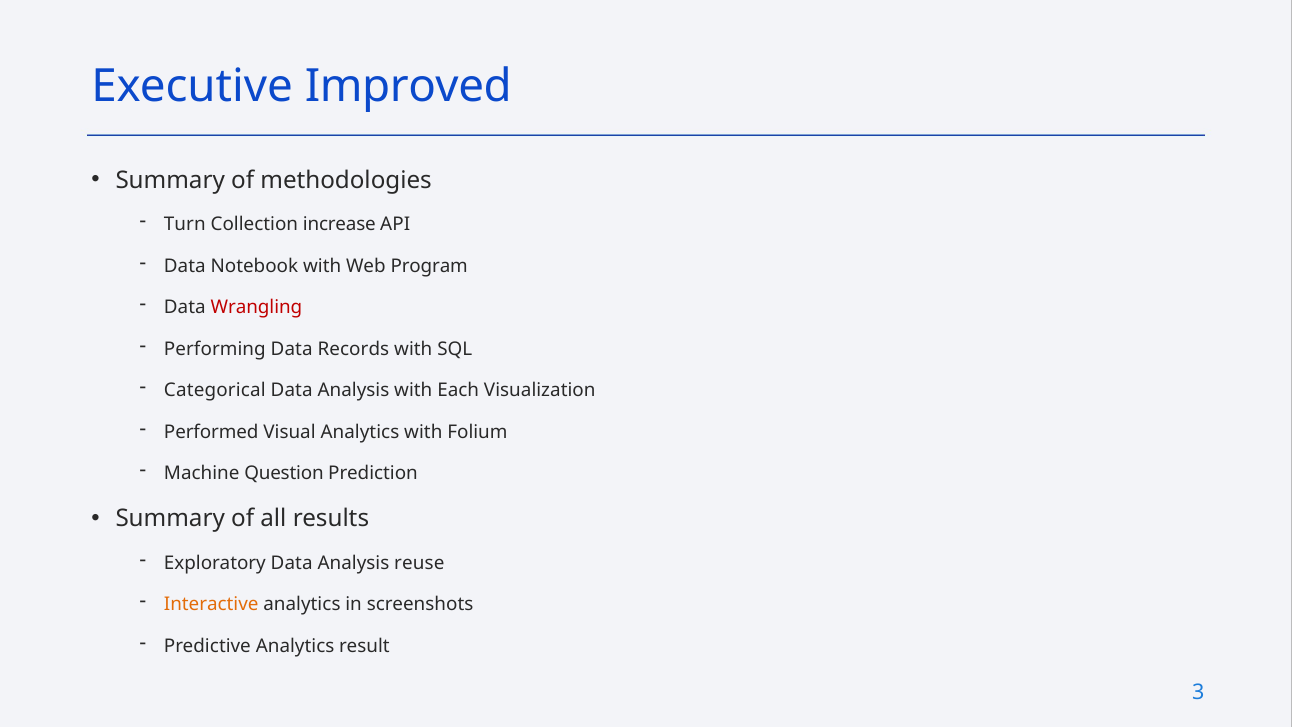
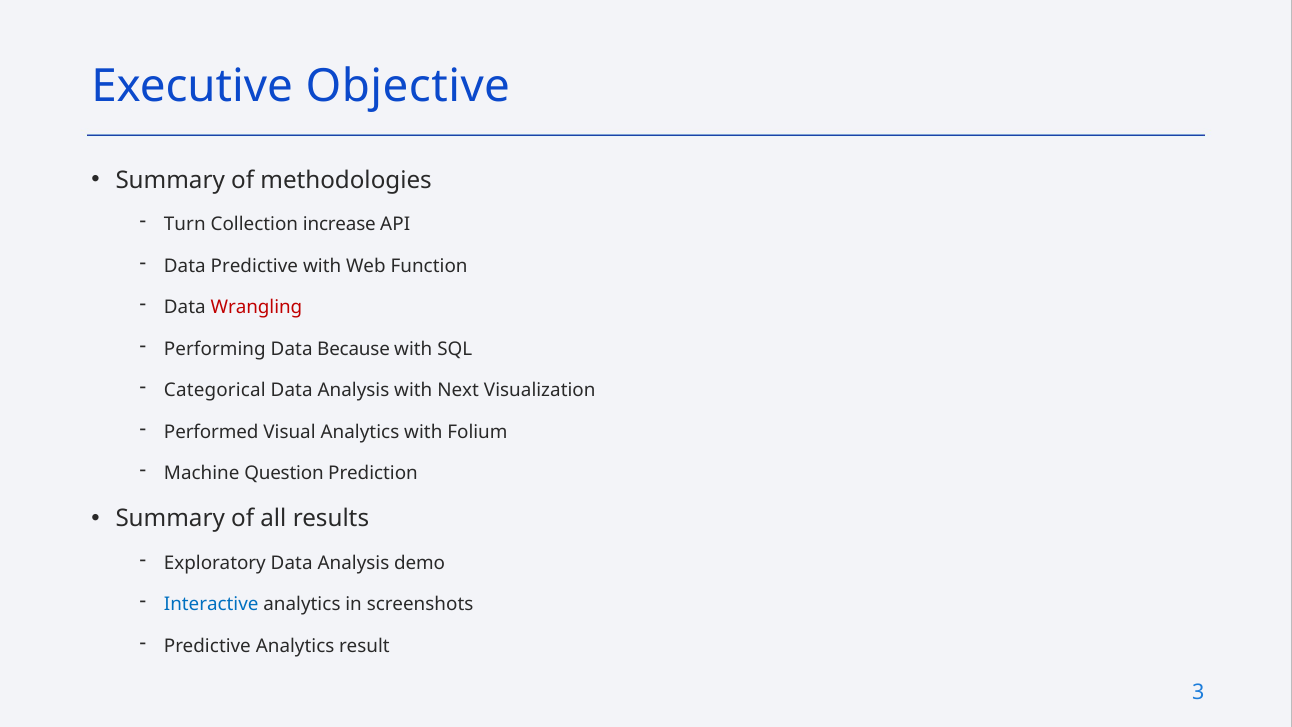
Improved: Improved -> Objective (408, 86)
Data Notebook: Notebook -> Predictive (254, 266)
Program: Program -> Function (429, 266)
Records: Records -> Because (354, 349)
Each: Each -> Next (458, 390)
reuse: reuse -> demo (420, 563)
Interactive colour: orange -> blue (211, 604)
